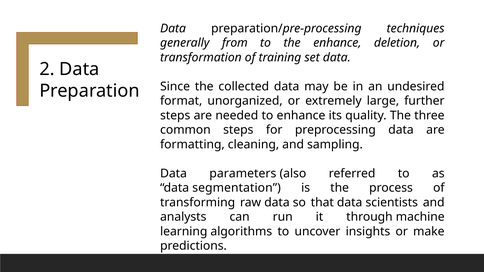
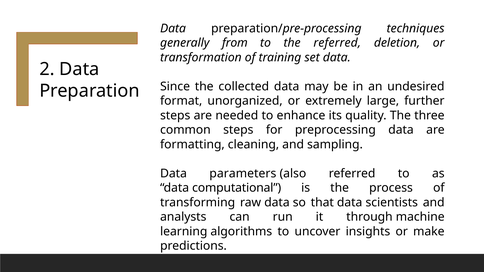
the enhance: enhance -> referred (337, 43)
segmentation: segmentation -> computational (237, 188)
